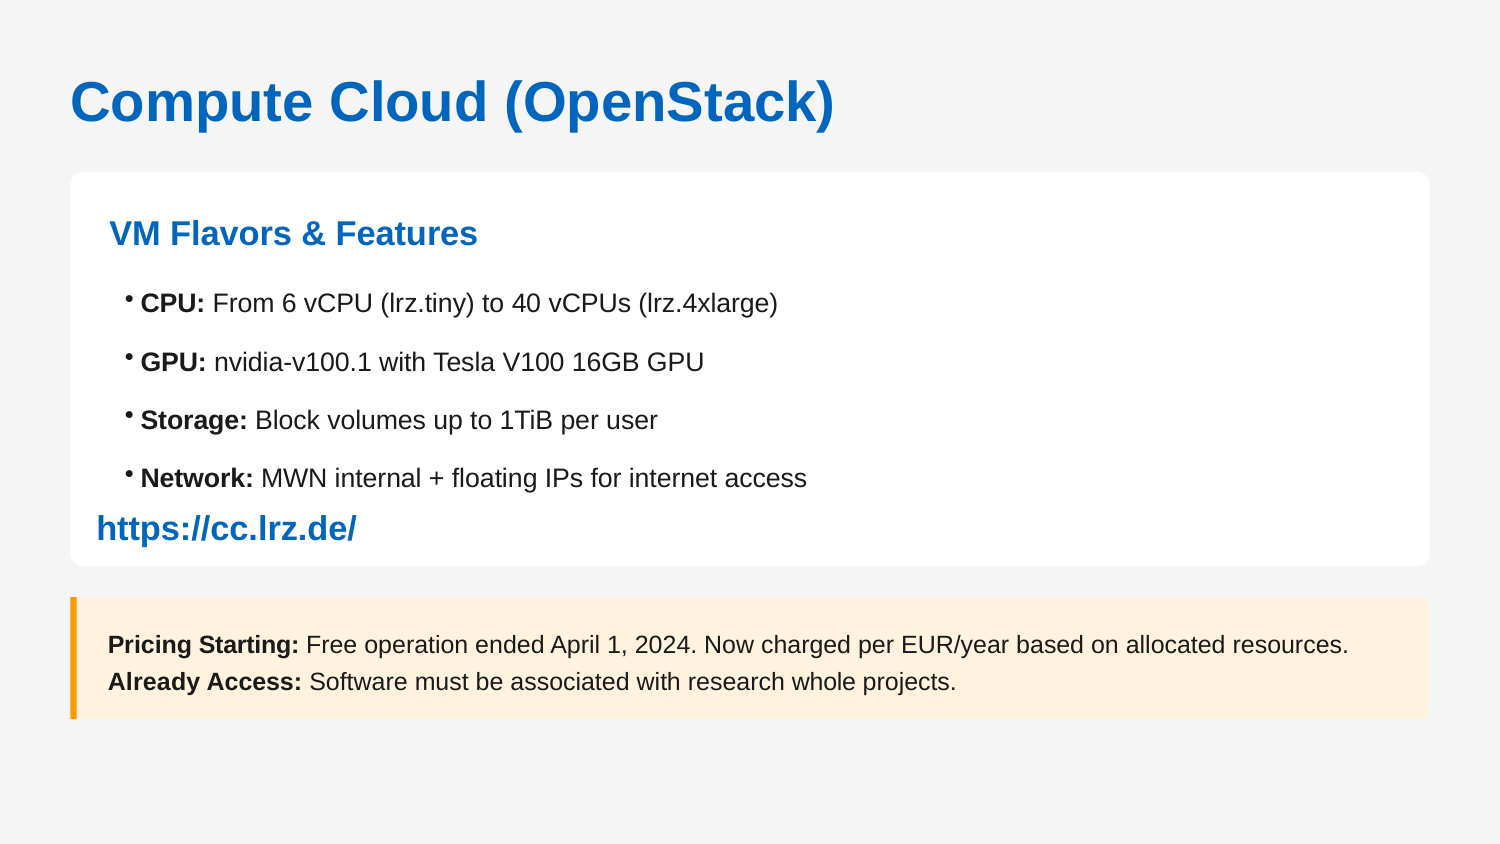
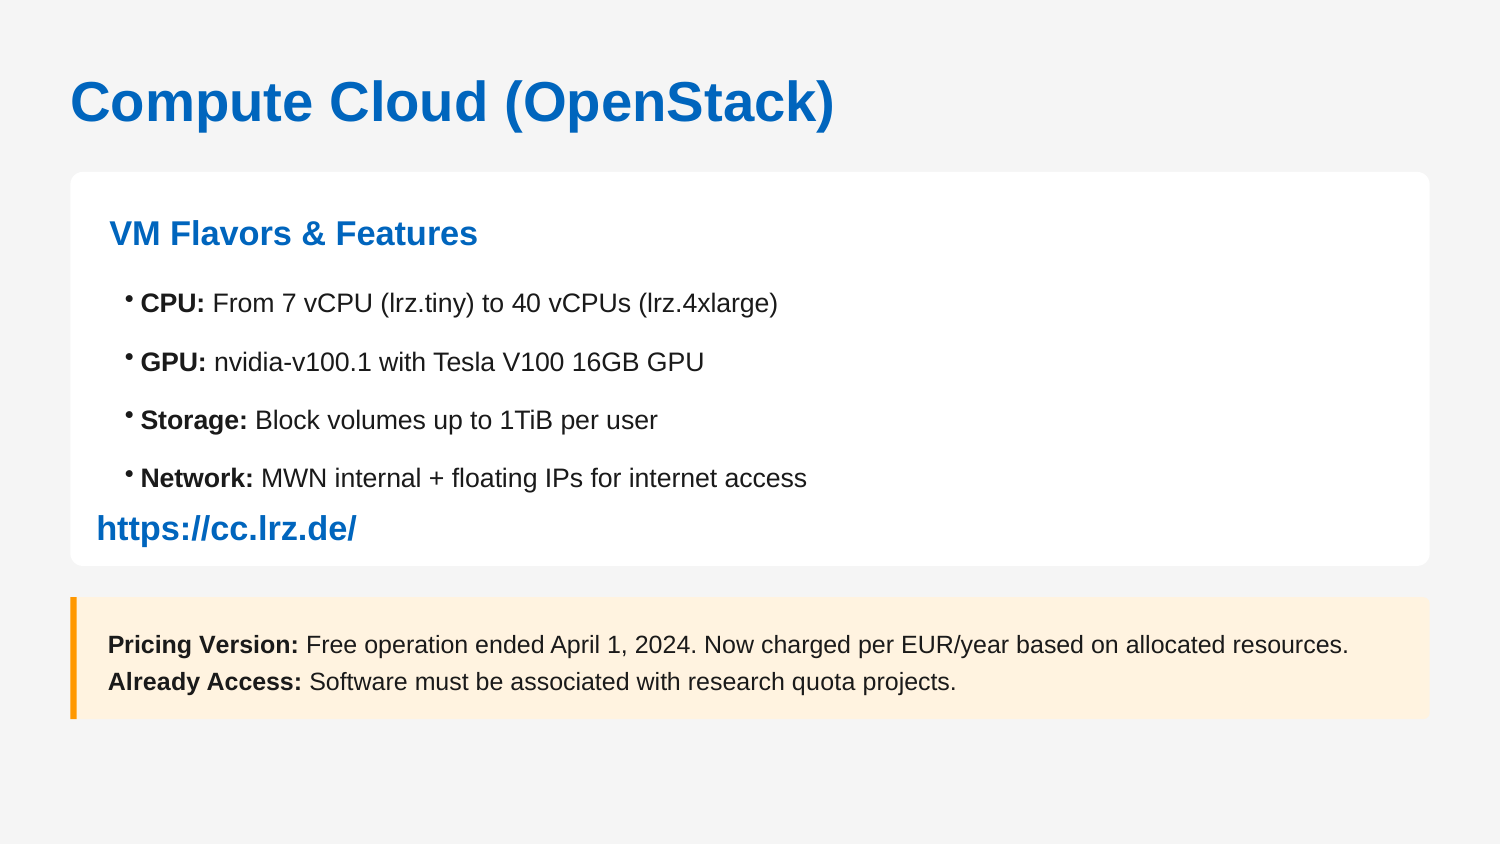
6: 6 -> 7 (289, 304)
Starting: Starting -> Version (249, 645)
whole: whole -> quota (824, 682)
